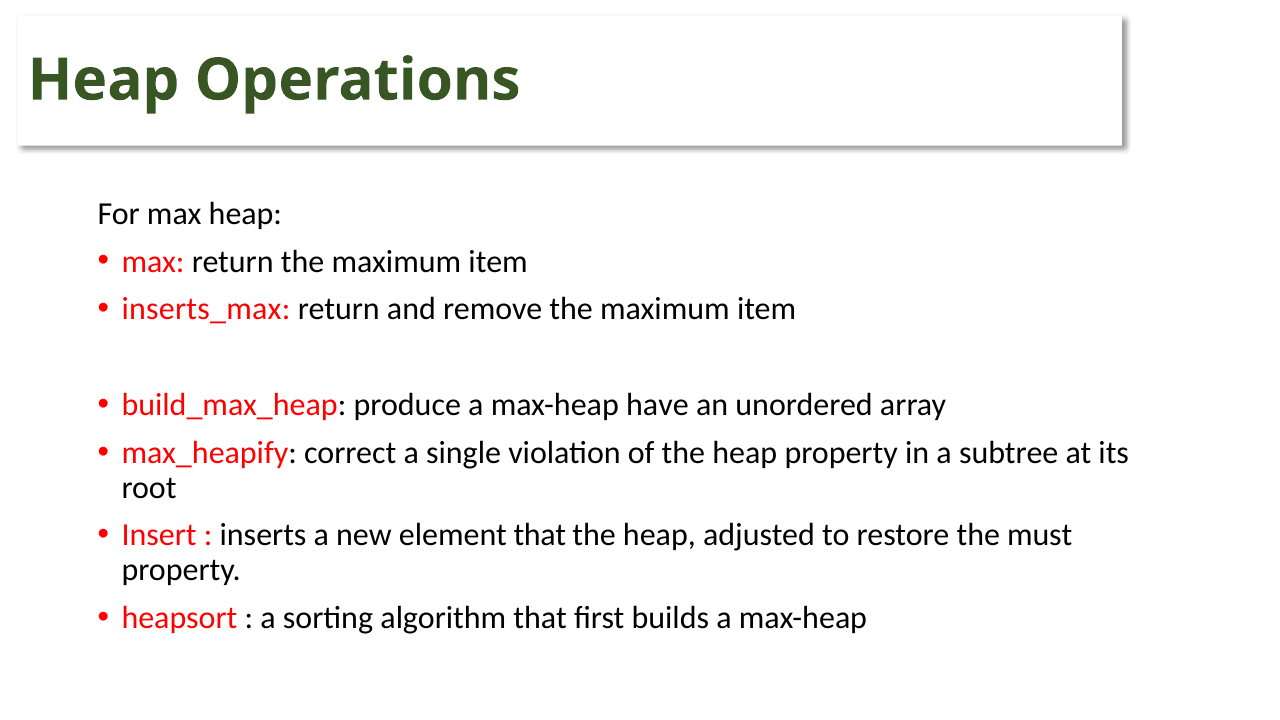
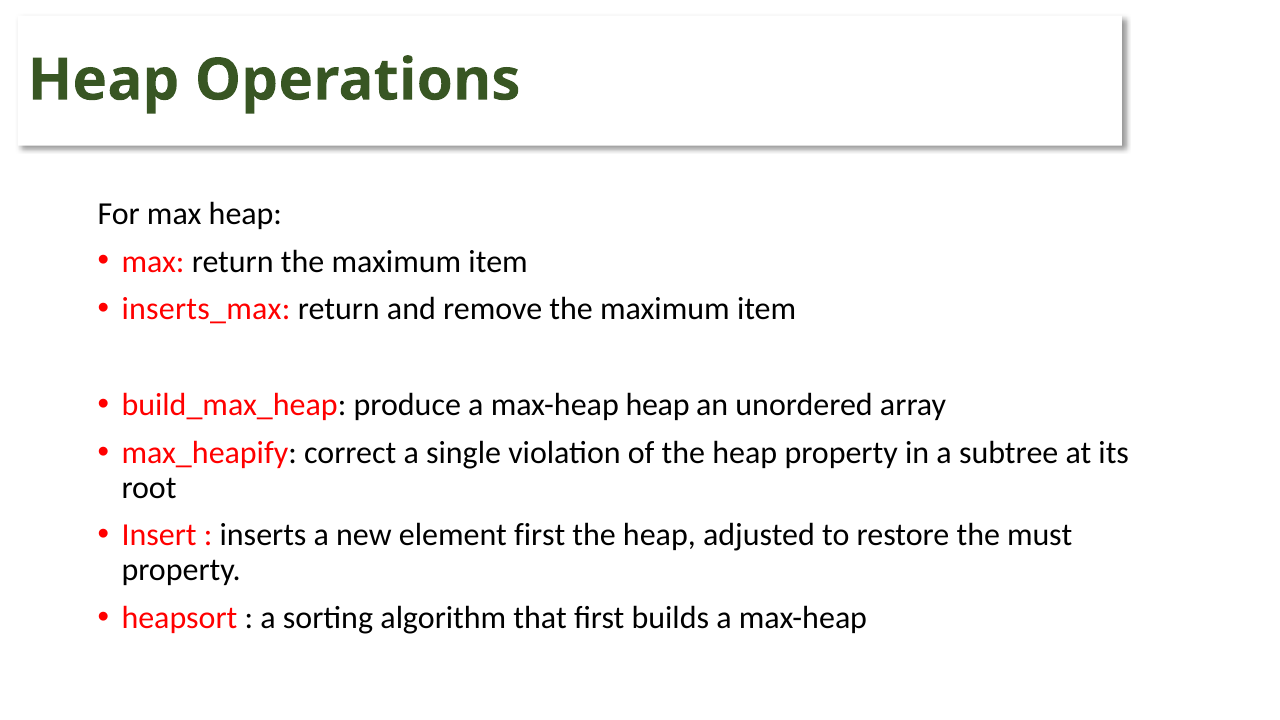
max-heap have: have -> heap (658, 405)
element that: that -> first (540, 535)
